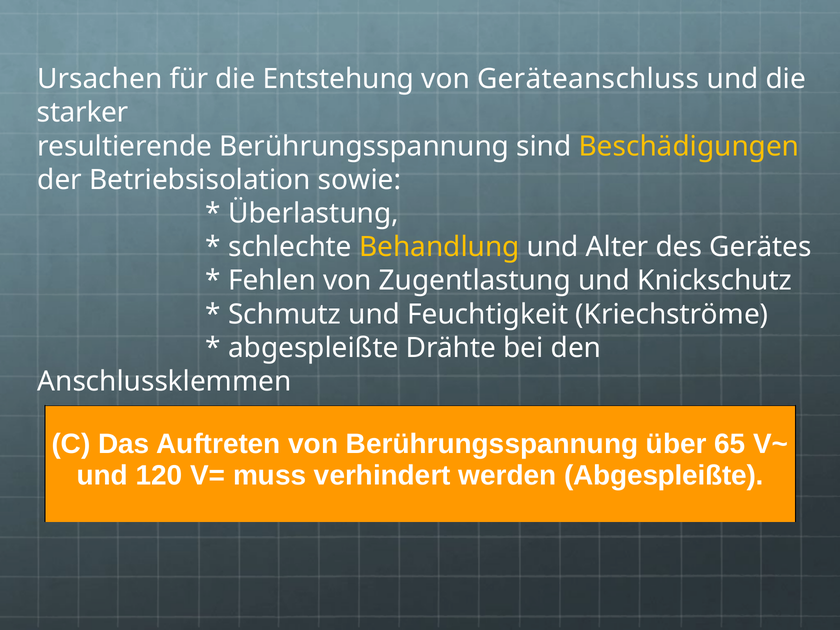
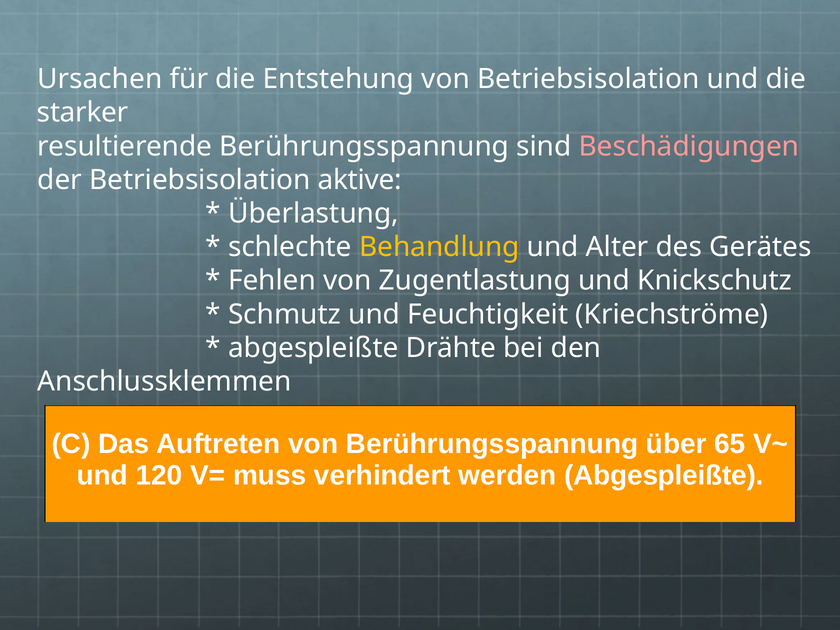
von Geräteanschluss: Geräteanschluss -> Betriebsisolation (588, 79)
Beschädigungen colour: yellow -> pink (689, 146)
sowie: sowie -> aktive (360, 180)
